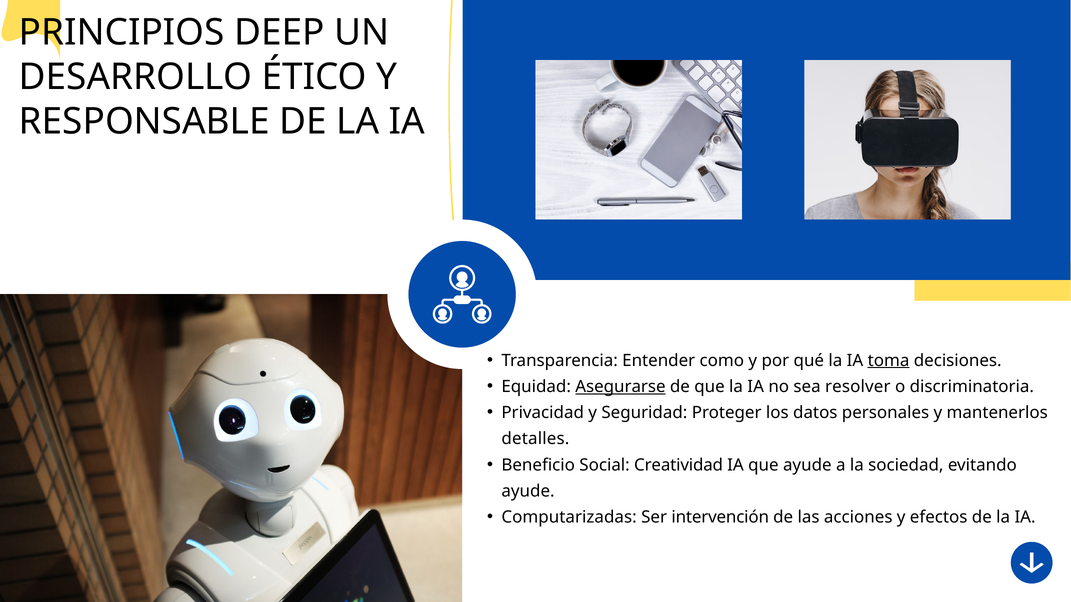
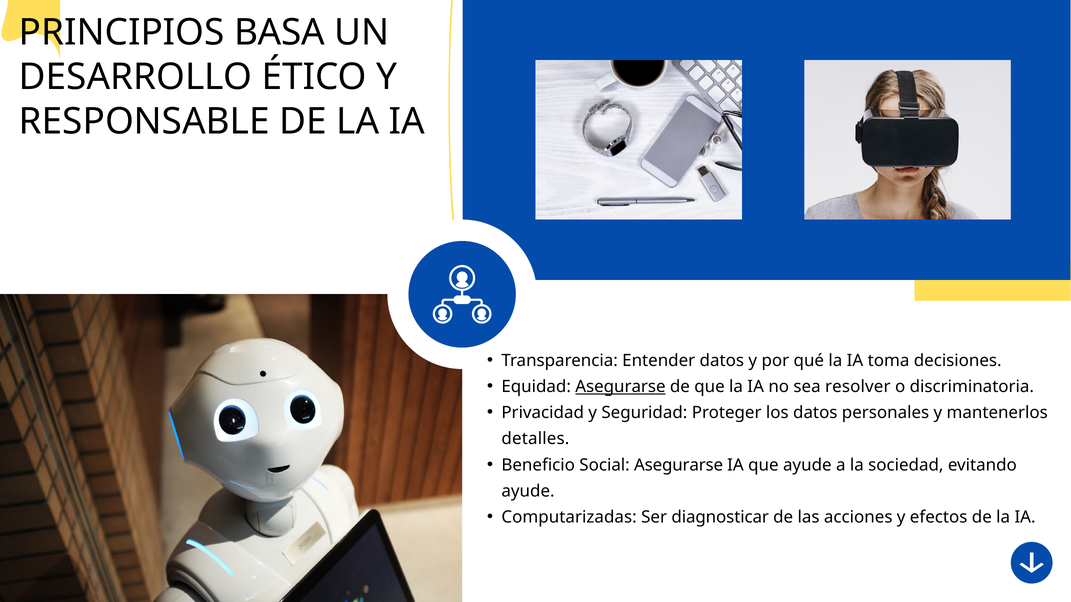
DEEP: DEEP -> BASA (280, 32)
Entender como: como -> datos (722, 361)
toma underline: present -> none (889, 361)
Social Creatividad: Creatividad -> Asegurarse (679, 465)
intervención: intervención -> diagnosticar (720, 518)
